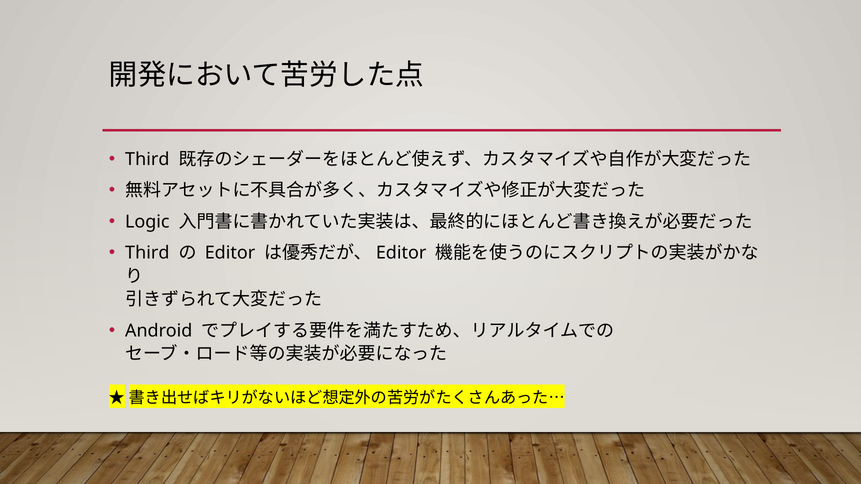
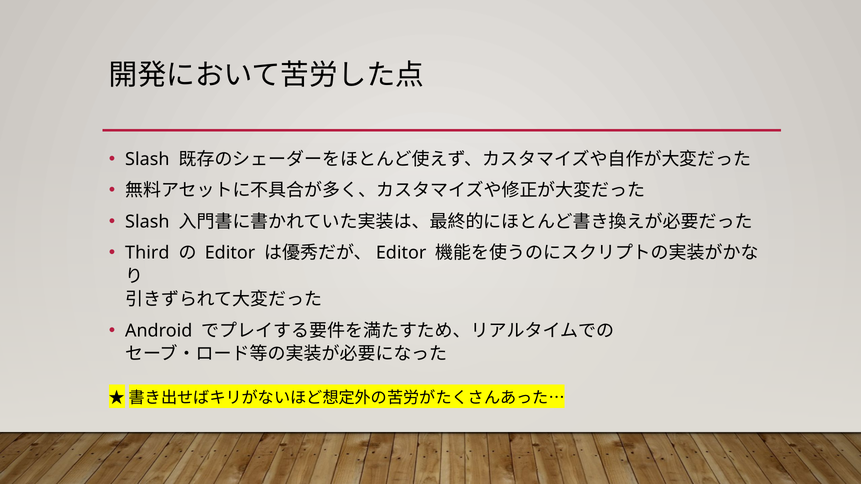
Third: Third -> Slash (147, 159)
Logic: Logic -> Slash (147, 222)
